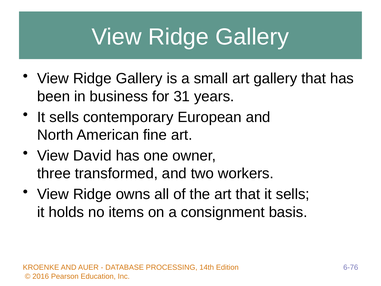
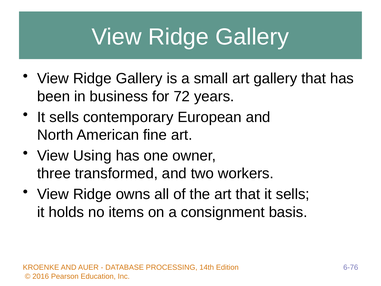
31: 31 -> 72 (182, 96)
David: David -> Using (92, 156)
